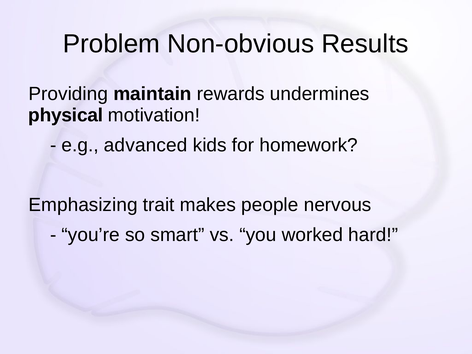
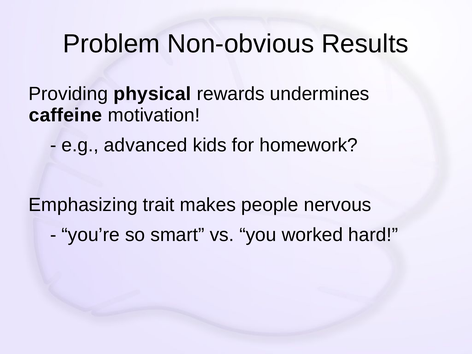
maintain: maintain -> physical (152, 94)
physical: physical -> caffeine (66, 115)
